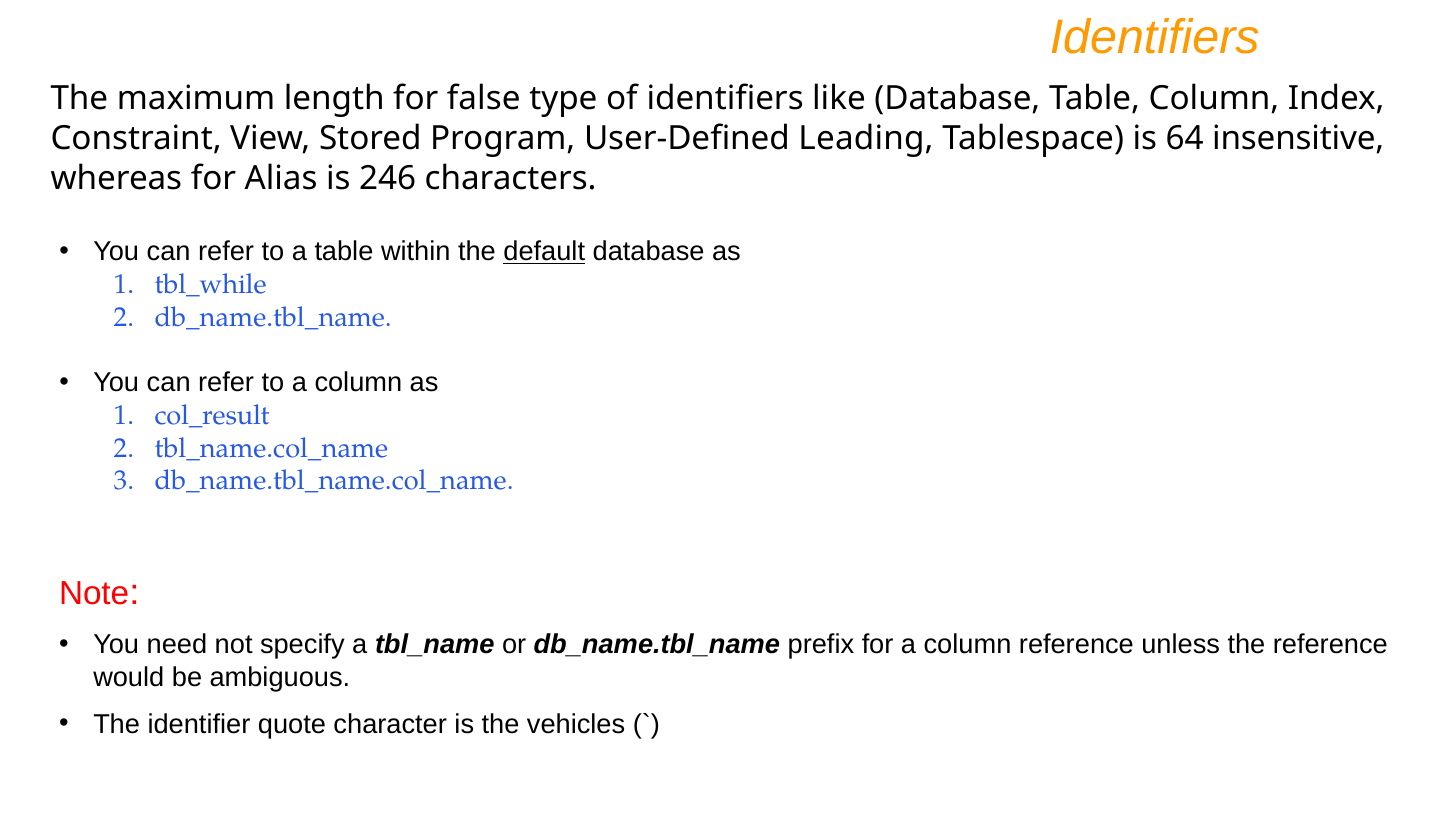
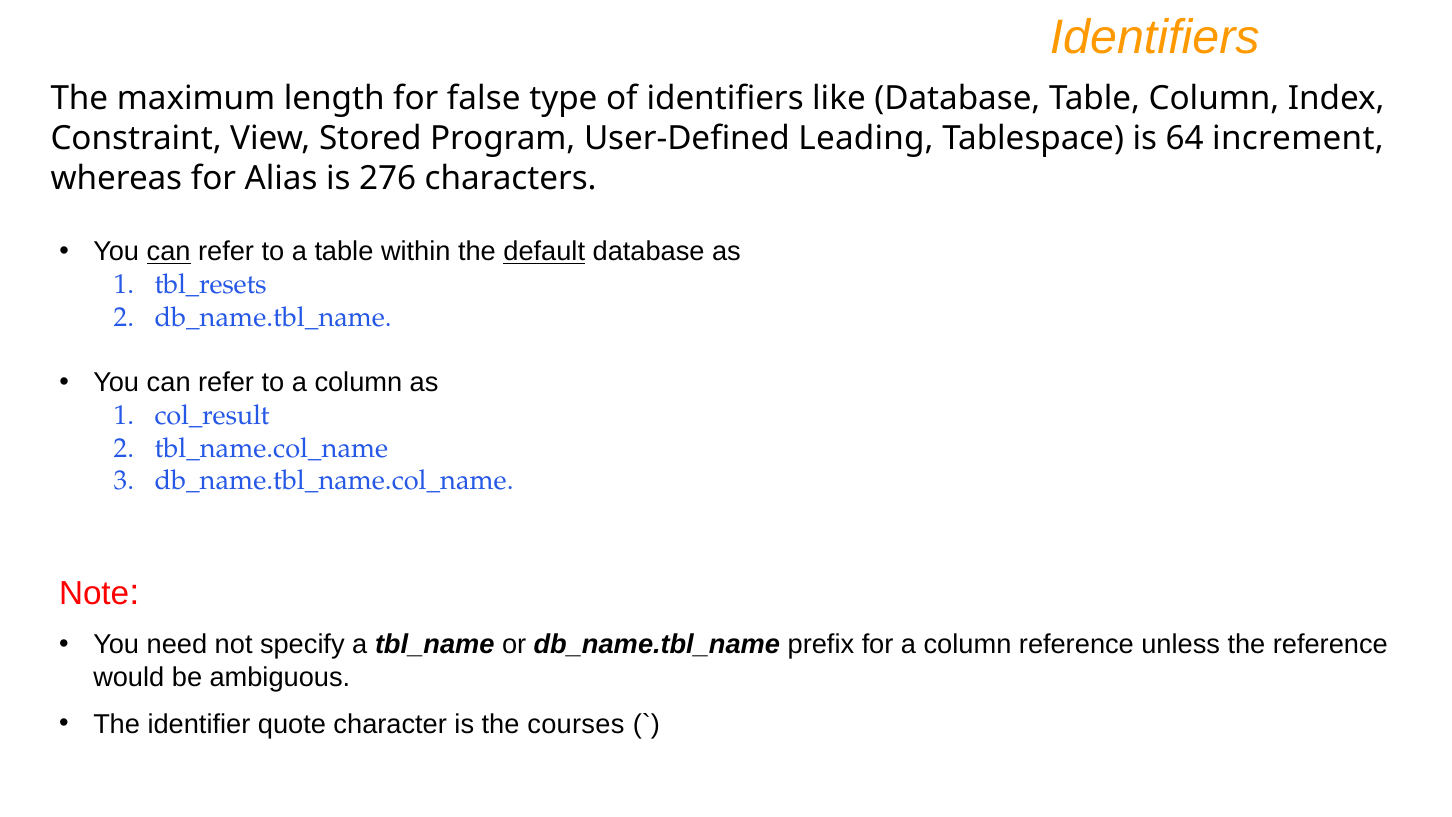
insensitive: insensitive -> increment (1298, 138)
246: 246 -> 276 (388, 178)
can underline: none -> present (169, 252)
tbl_while: tbl_while -> tbl_resets (211, 285)
vehicles: vehicles -> courses (576, 724)
